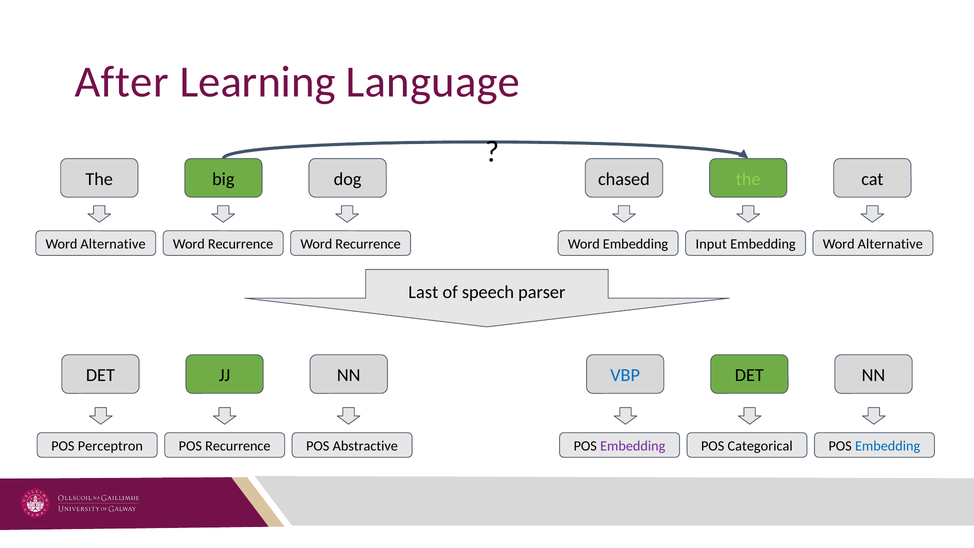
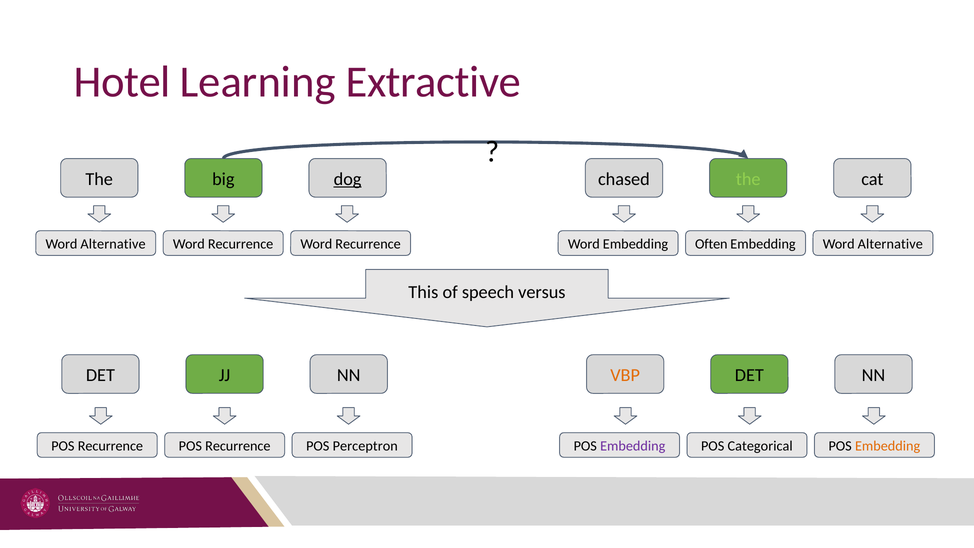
After: After -> Hotel (122, 82)
Language: Language -> Extractive (433, 82)
dog underline: none -> present (348, 179)
Input: Input -> Often (711, 244)
Last: Last -> This (423, 292)
parser: parser -> versus (542, 292)
VBP colour: blue -> orange (625, 375)
Perceptron: Perceptron -> Recurrence (110, 446)
Abstractive: Abstractive -> Perceptron (365, 446)
Embedding colour: blue -> orange (888, 446)
